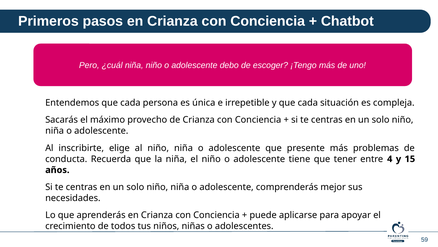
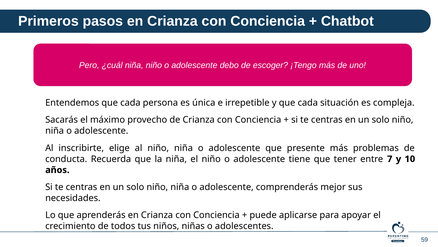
4: 4 -> 7 (390, 159)
15: 15 -> 10 (410, 159)
